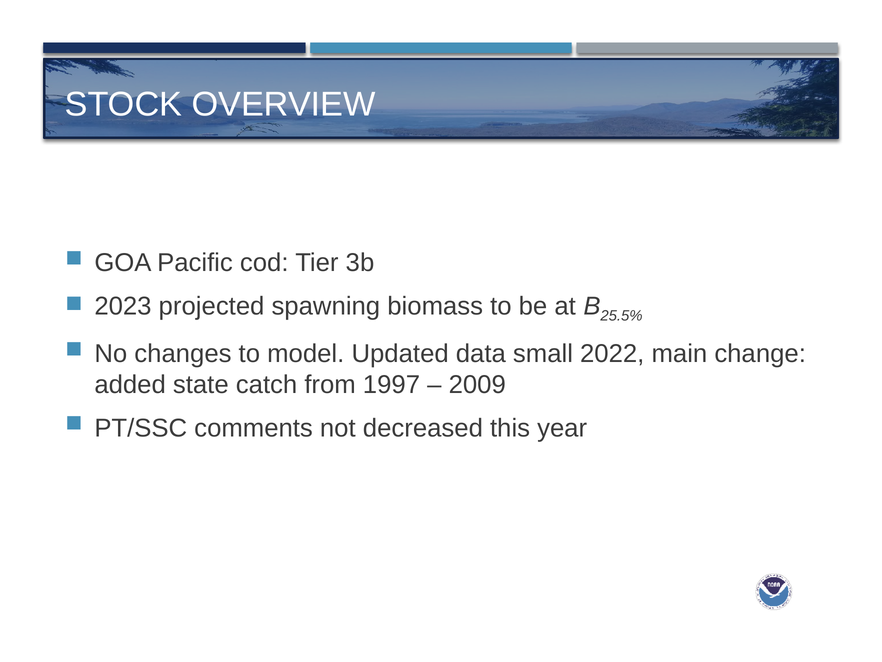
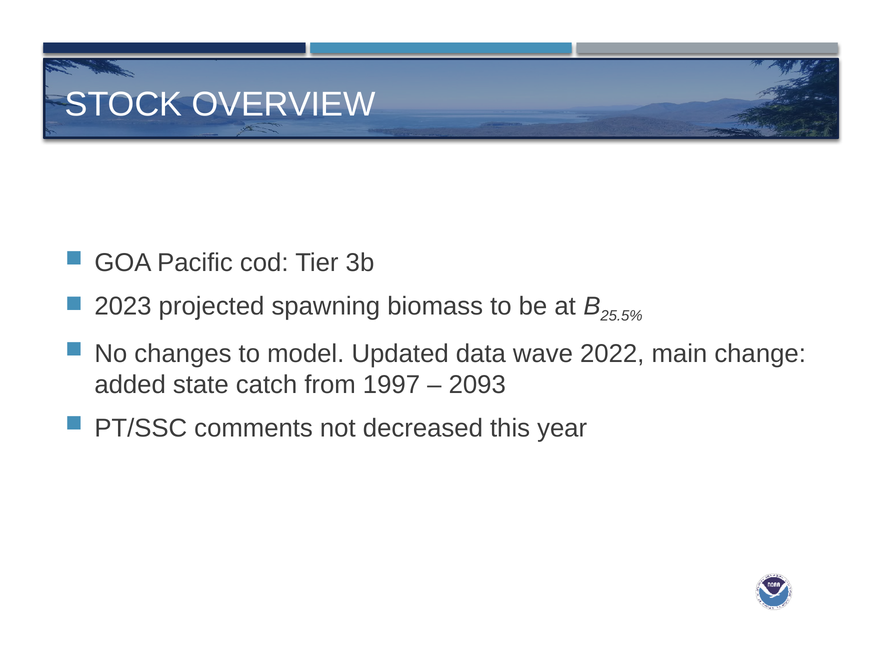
small: small -> wave (543, 353)
2009: 2009 -> 2093 (477, 384)
